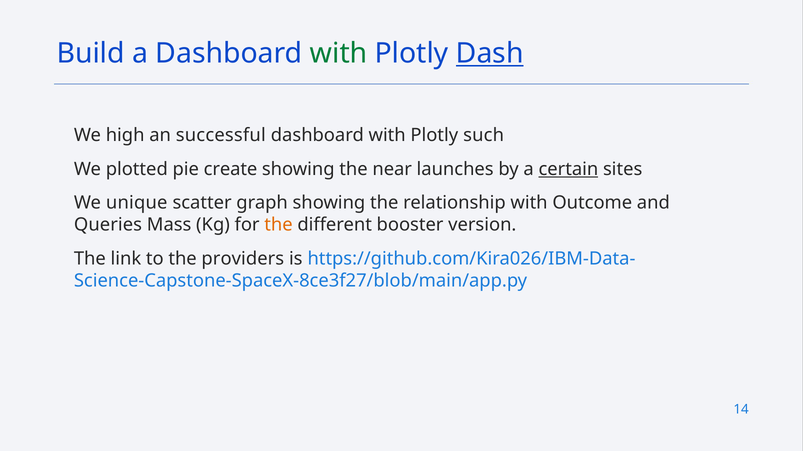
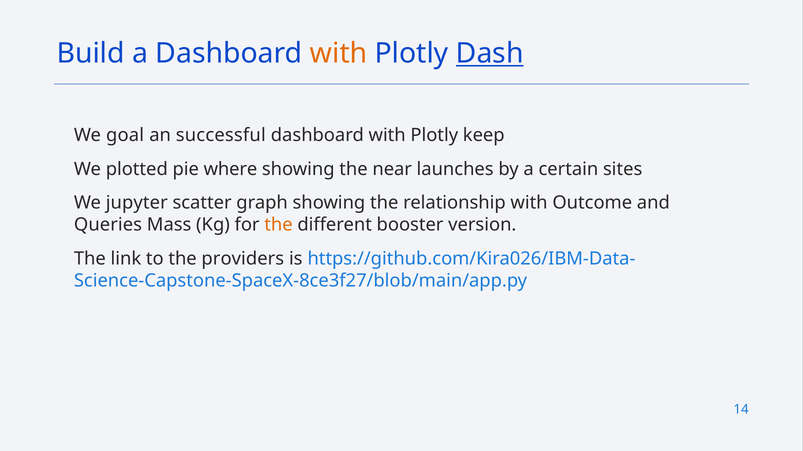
with colour: green -> orange (339, 54)
high: high -> goal (125, 136)
such: such -> keep (484, 136)
create: create -> where (230, 169)
certain underline: present -> none (568, 169)
unique: unique -> jupyter (137, 203)
